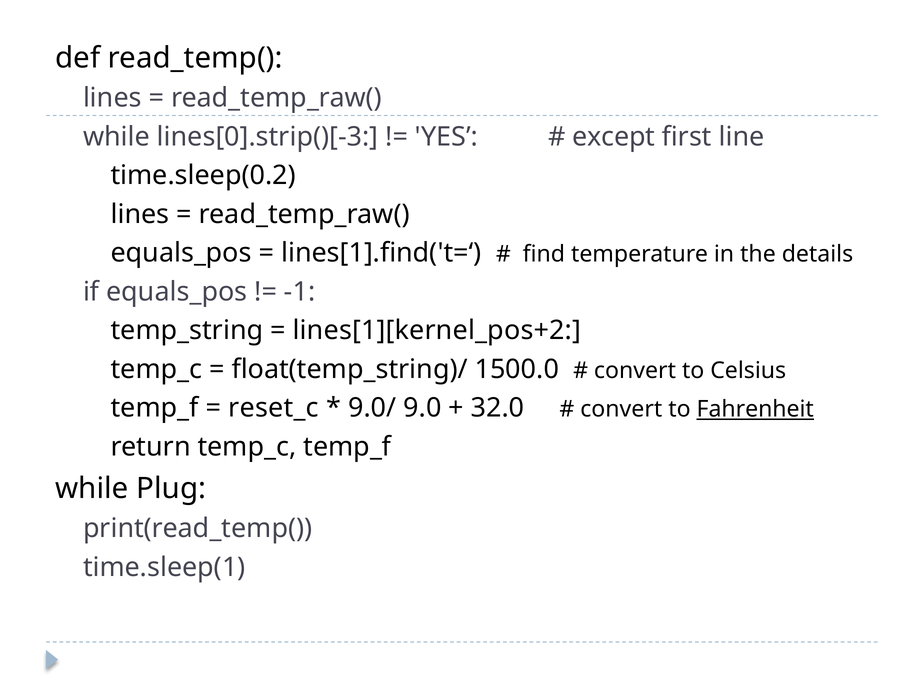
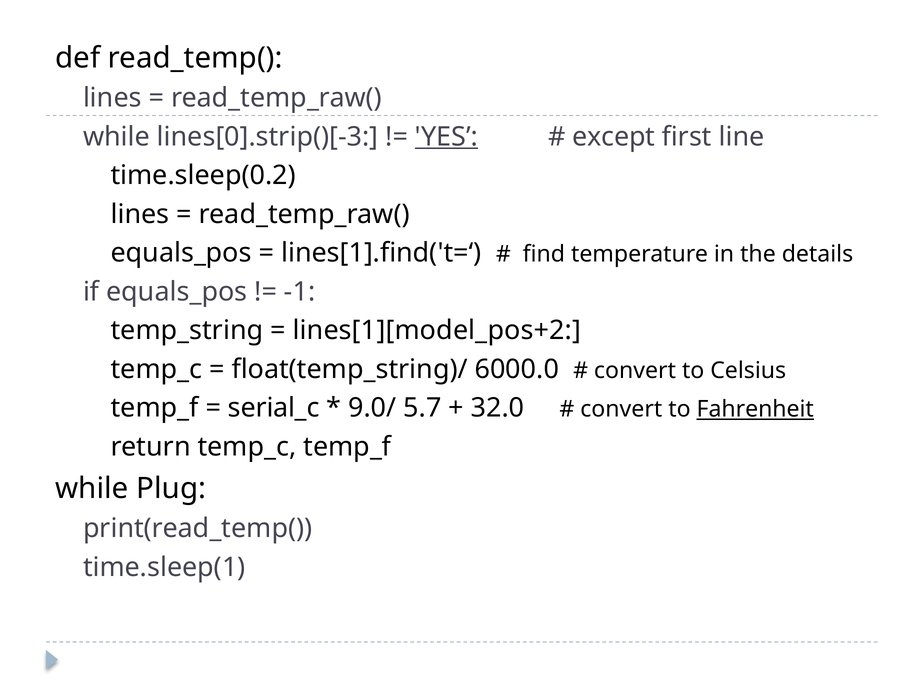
YES underline: none -> present (447, 137)
lines[1][kernel_pos+2: lines[1][kernel_pos+2 -> lines[1][model_pos+2 (437, 330)
1500.0: 1500.0 -> 6000.0 (517, 369)
reset_c: reset_c -> serial_c (274, 408)
9.0: 9.0 -> 5.7 (422, 408)
